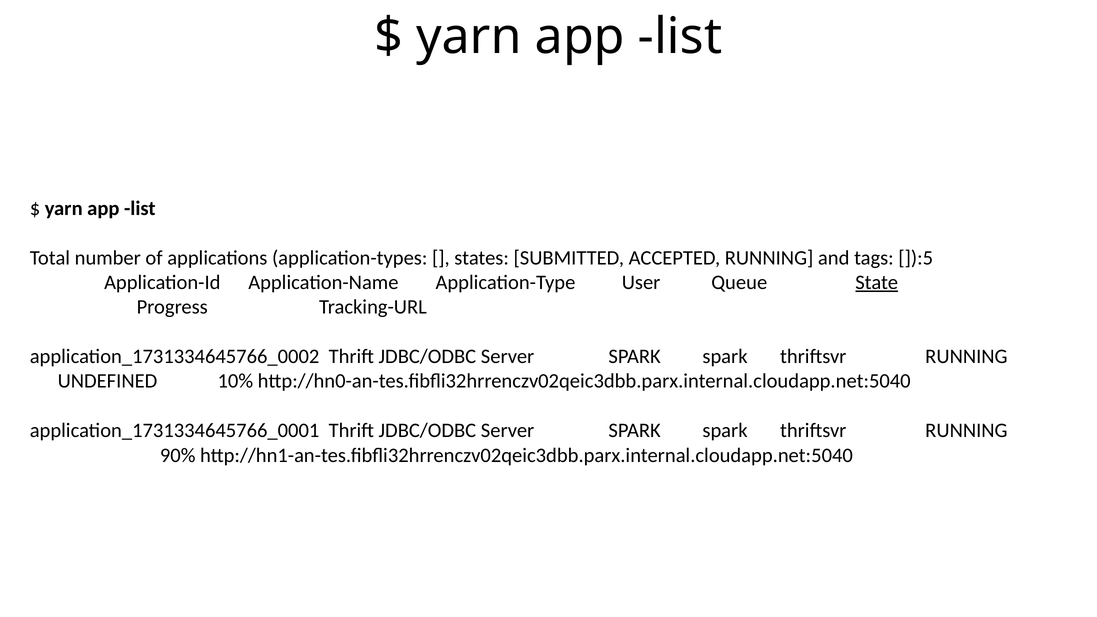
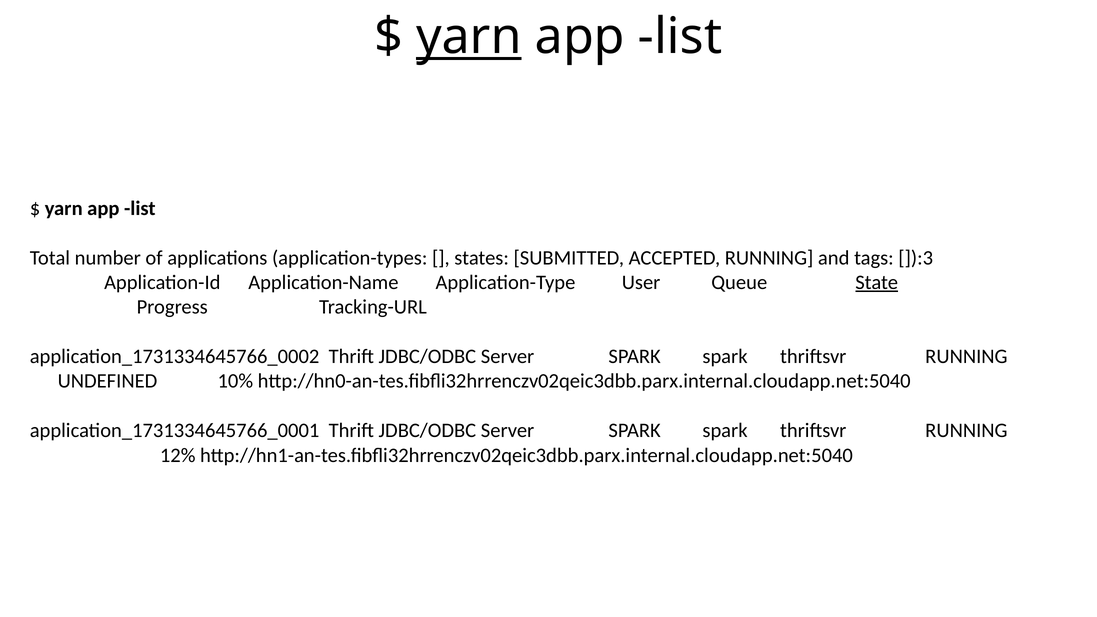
yarn underline: none -> present (469, 37)
]):5: ]):5 -> ]):3 (916, 258)
90%: 90% -> 12% (178, 455)
